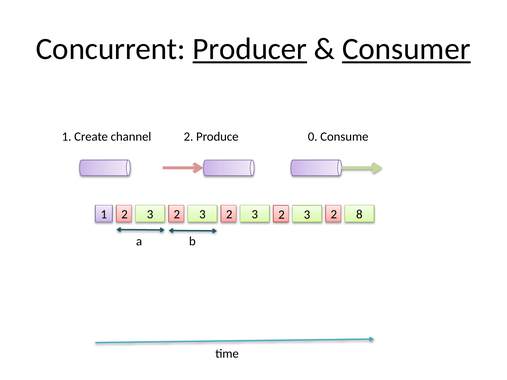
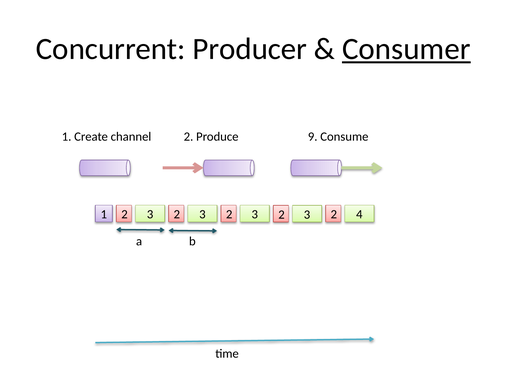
Producer underline: present -> none (250, 49)
0: 0 -> 9 (313, 137)
8: 8 -> 4 (359, 215)
